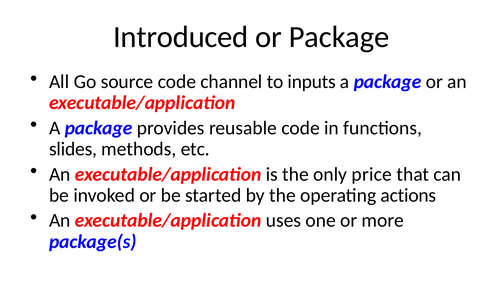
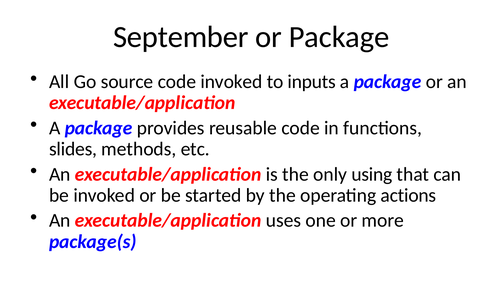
Introduced: Introduced -> September (181, 37)
code channel: channel -> invoked (231, 82)
price: price -> using (372, 174)
